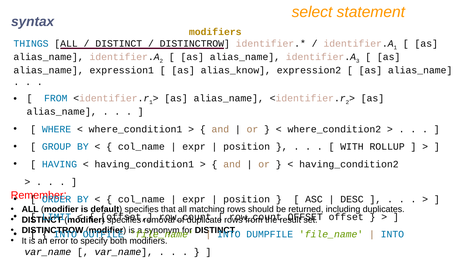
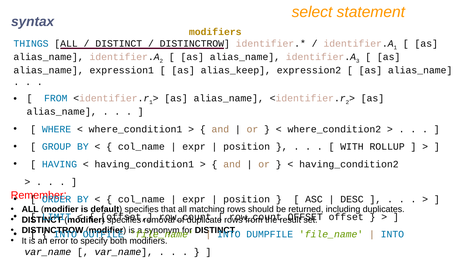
alias_know: alias_know -> alias_keep (236, 70)
